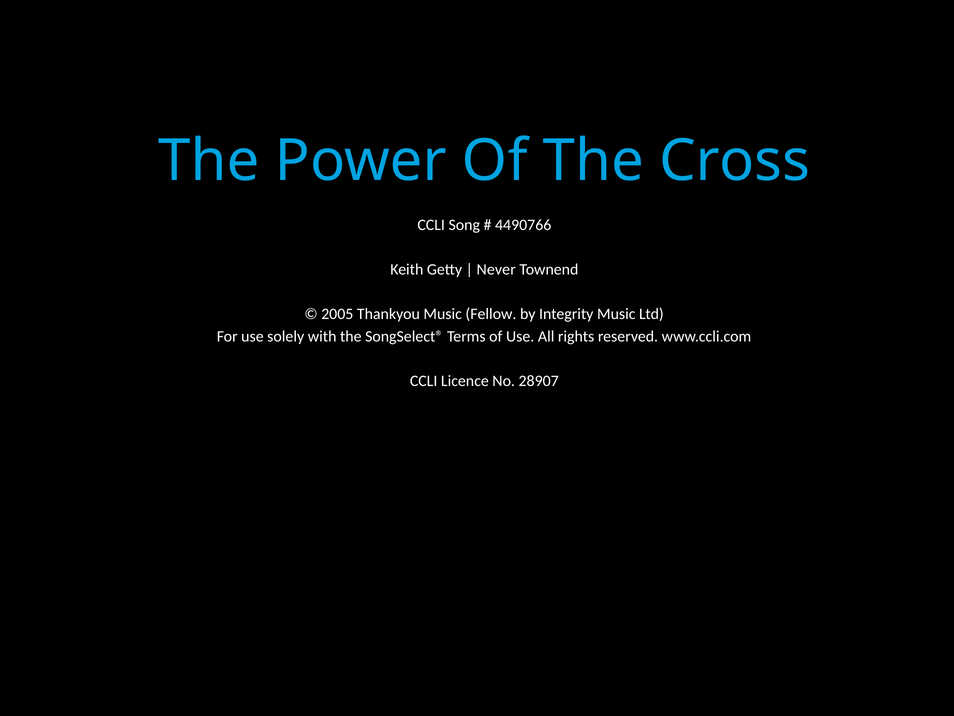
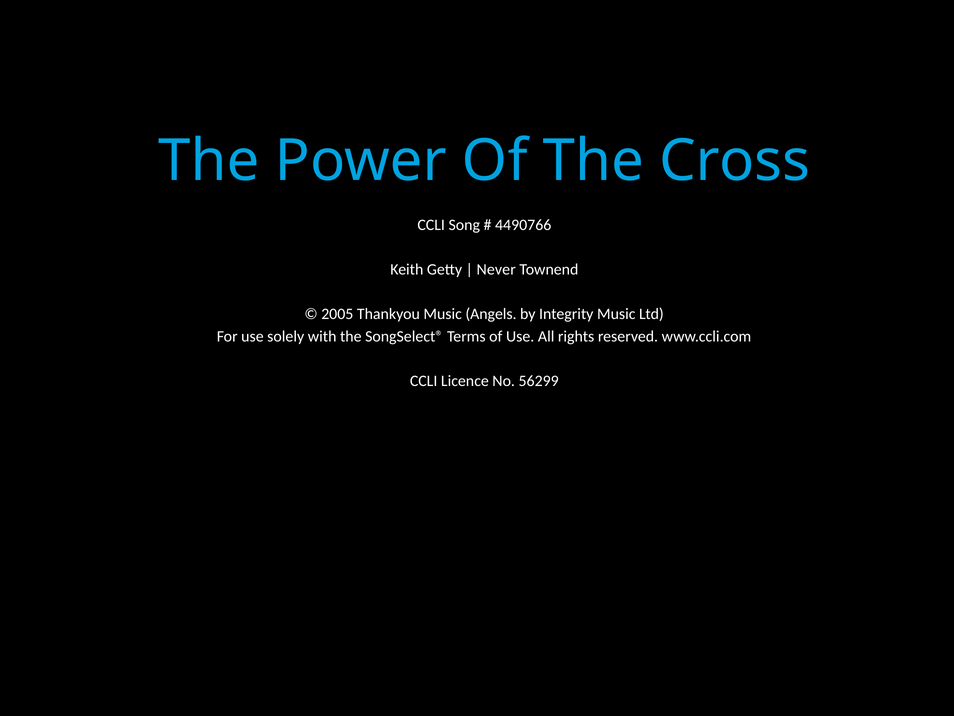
Fellow: Fellow -> Angels (491, 314)
28907: 28907 -> 56299 (539, 381)
